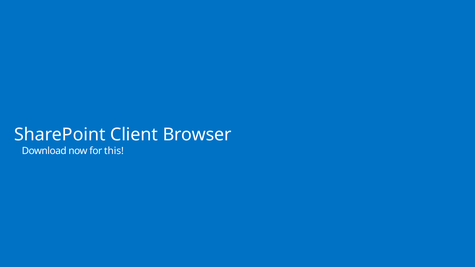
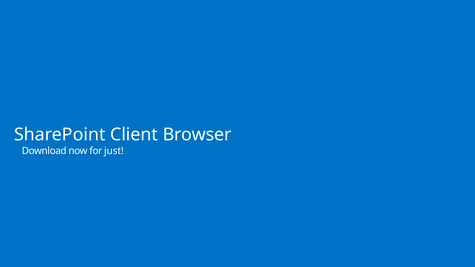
this: this -> just (114, 151)
